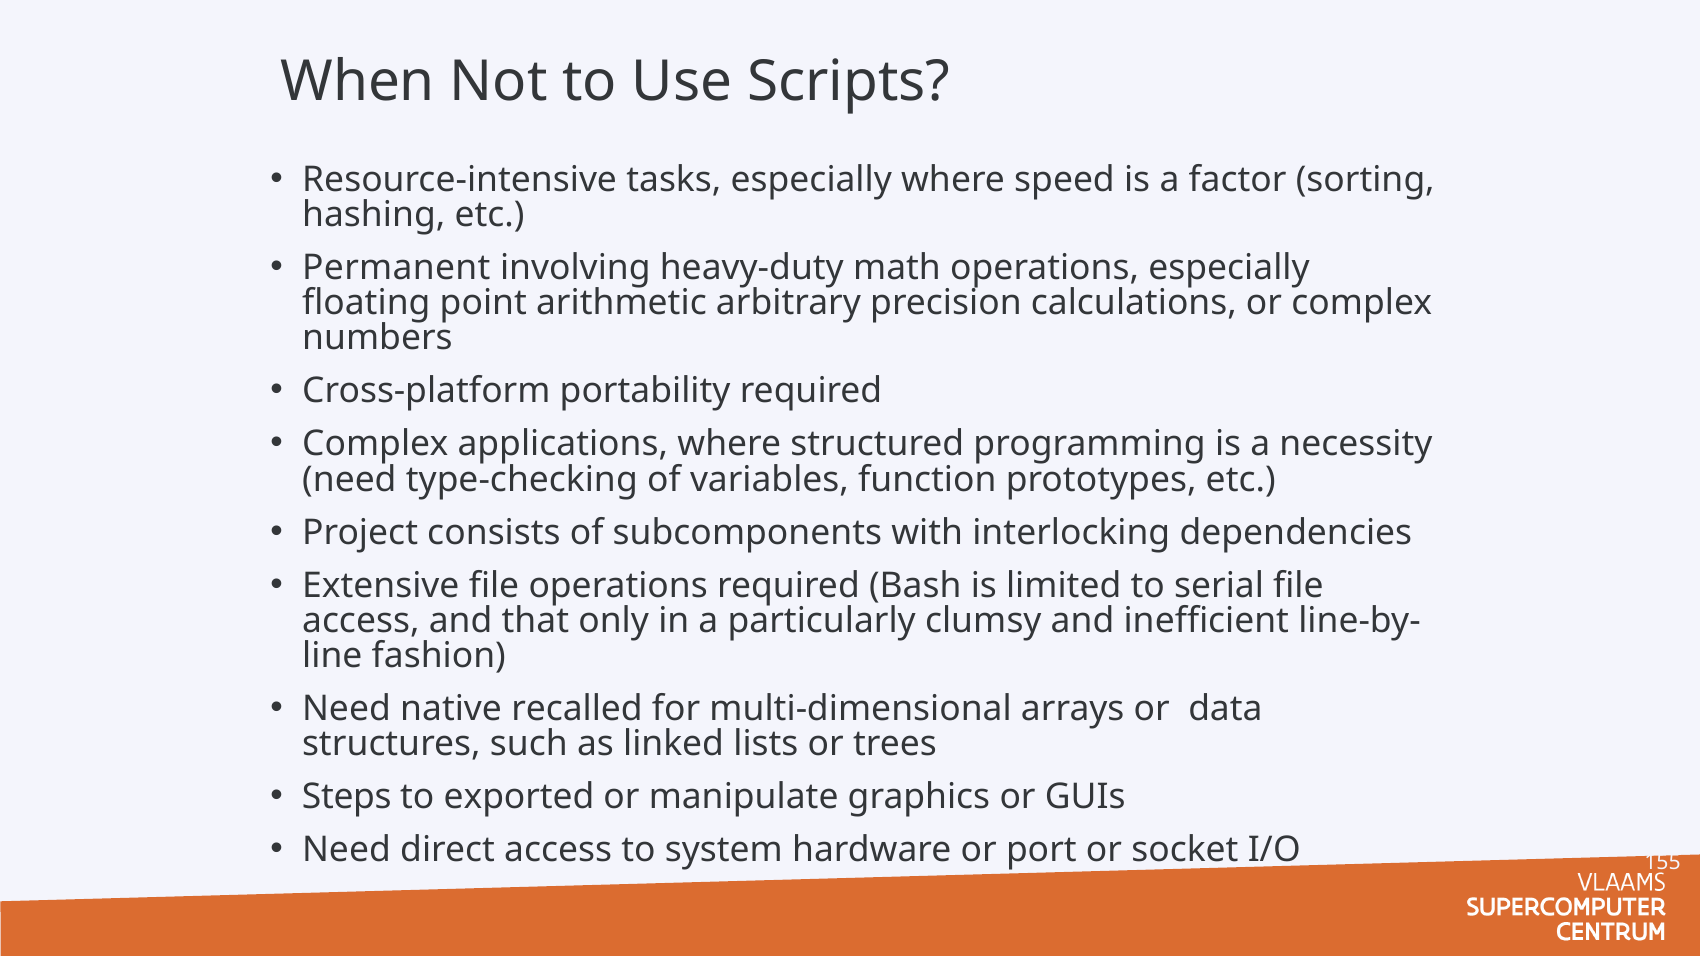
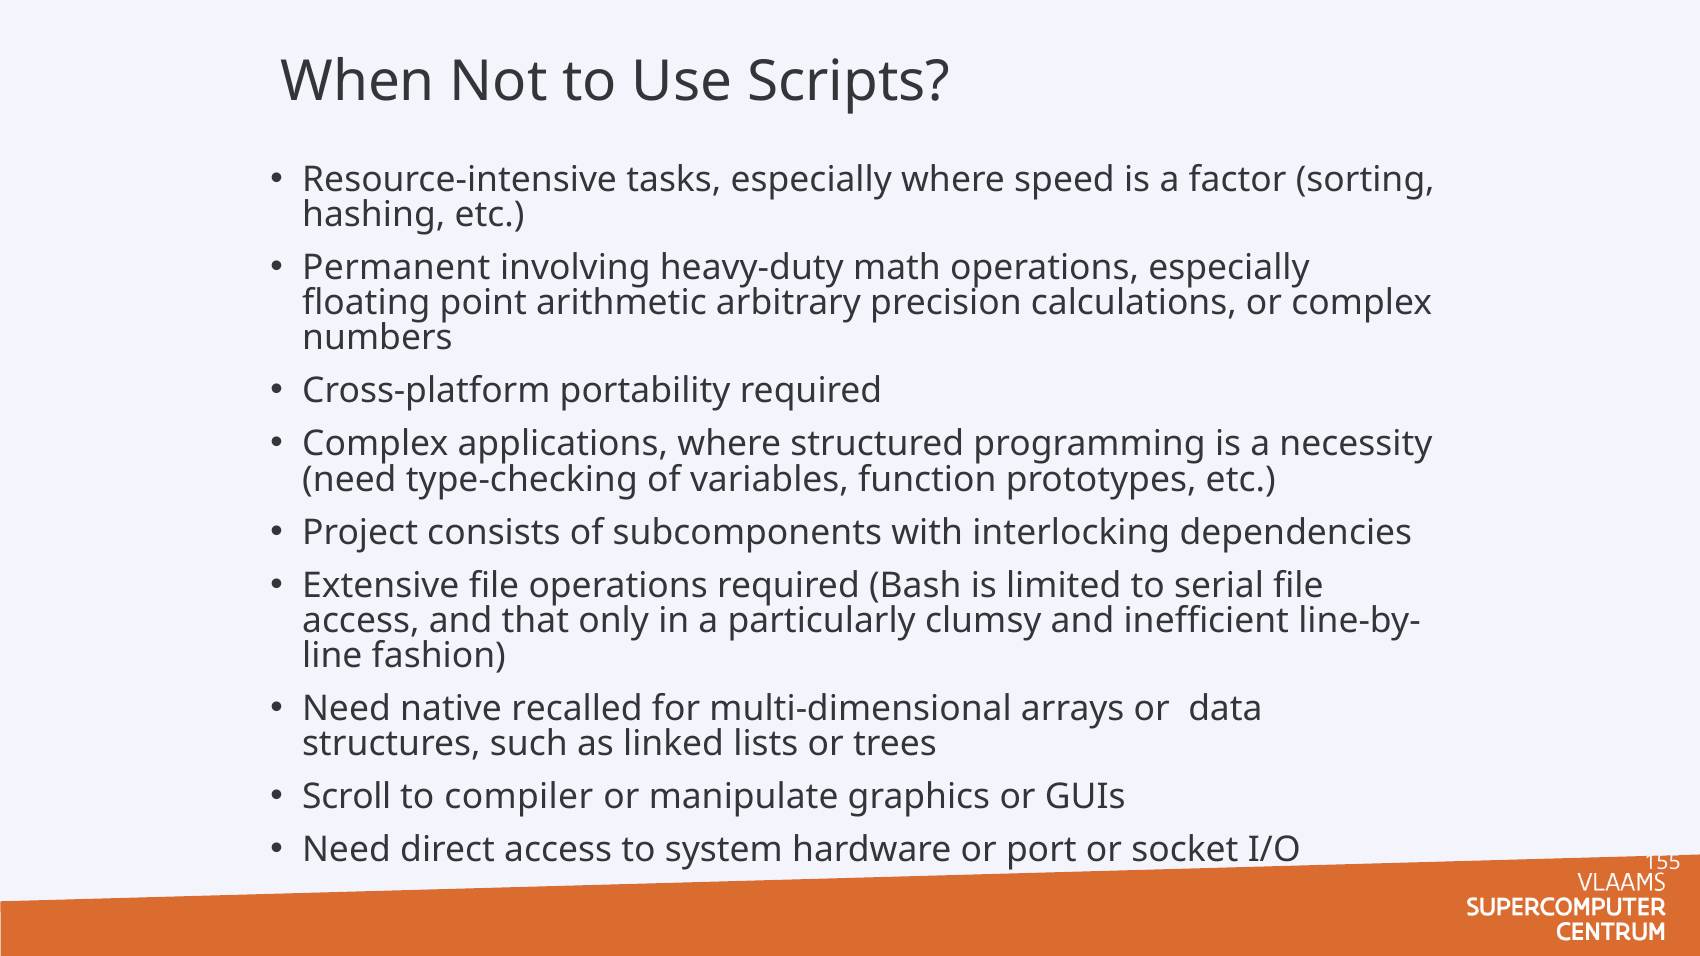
Steps: Steps -> Scroll (347, 797)
exported: exported -> compiler (519, 797)
